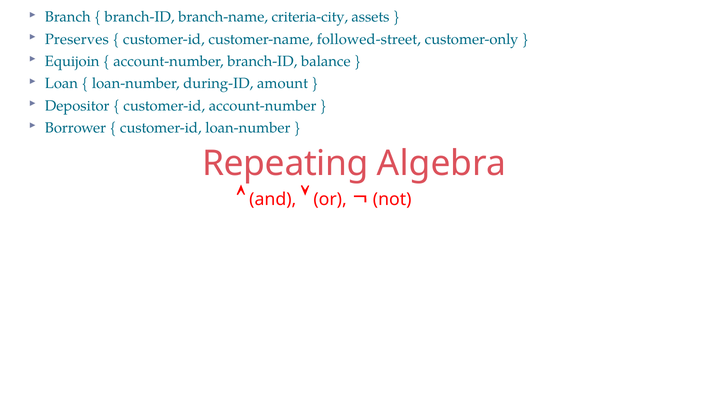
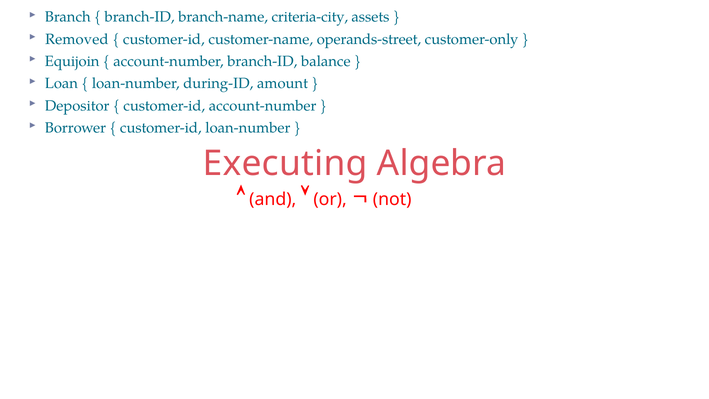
Preserves: Preserves -> Removed (77, 39)
followed-street: followed-street -> operands-street (369, 39)
Repeating: Repeating -> Executing (285, 164)
